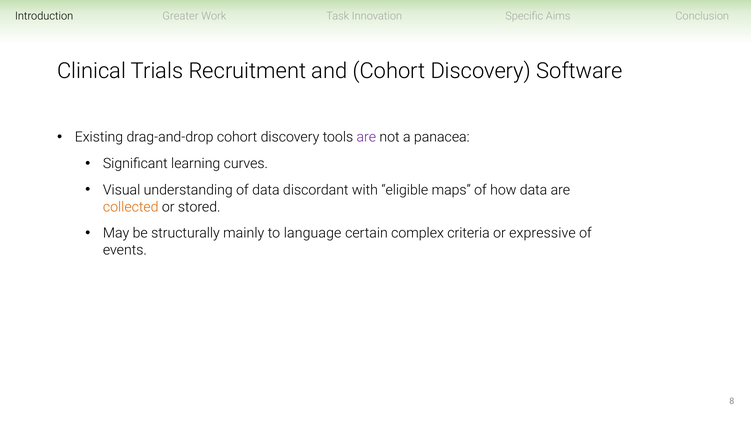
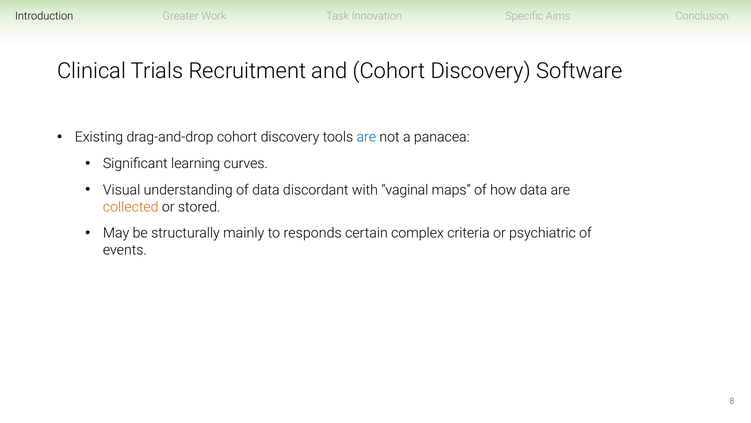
are colour: purple -> blue (366, 137)
eligible: eligible -> vaginal (405, 190)
language: language -> responds (313, 233)
expressive: expressive -> psychiatric (543, 233)
